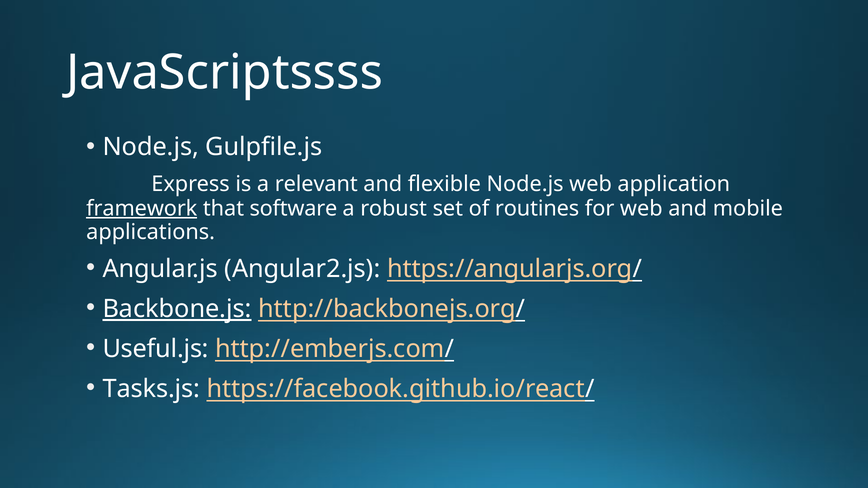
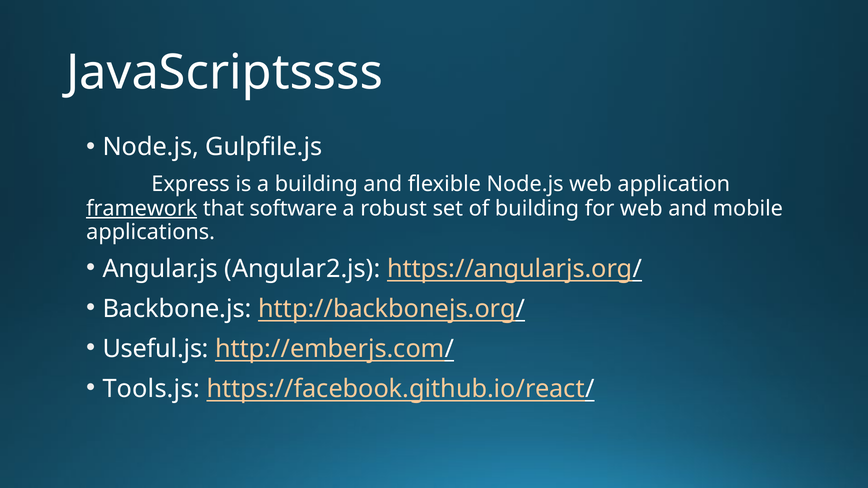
a relevant: relevant -> building (316, 184)
of routines: routines -> building (537, 209)
Backbone.js underline: present -> none (177, 309)
Tasks.js: Tasks.js -> Tools.js (151, 389)
